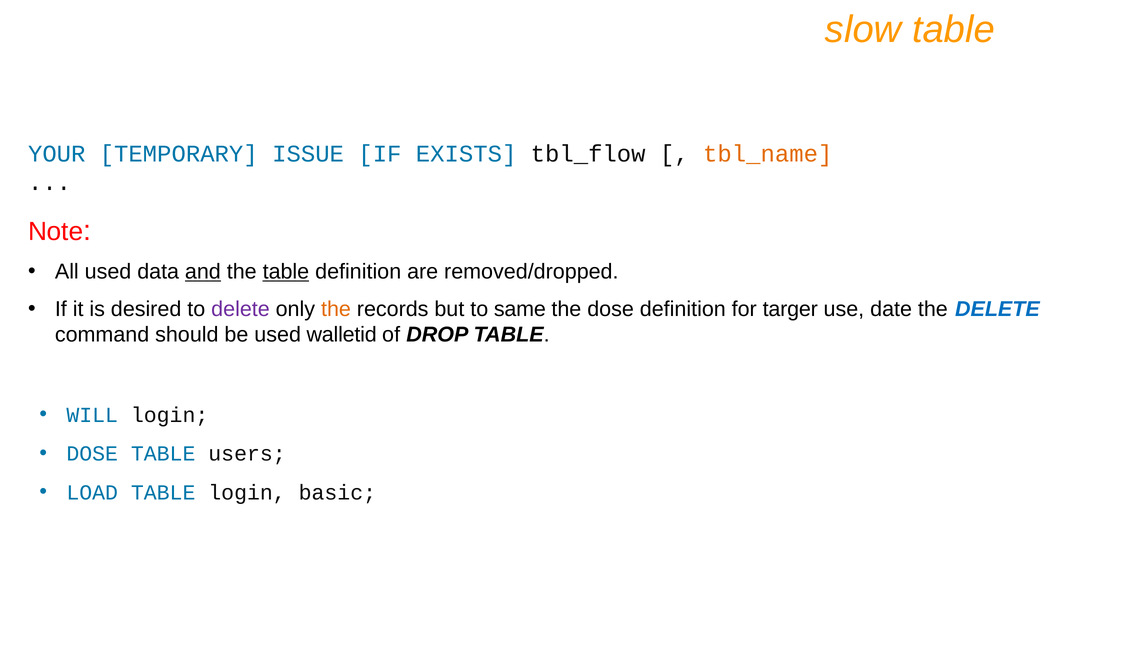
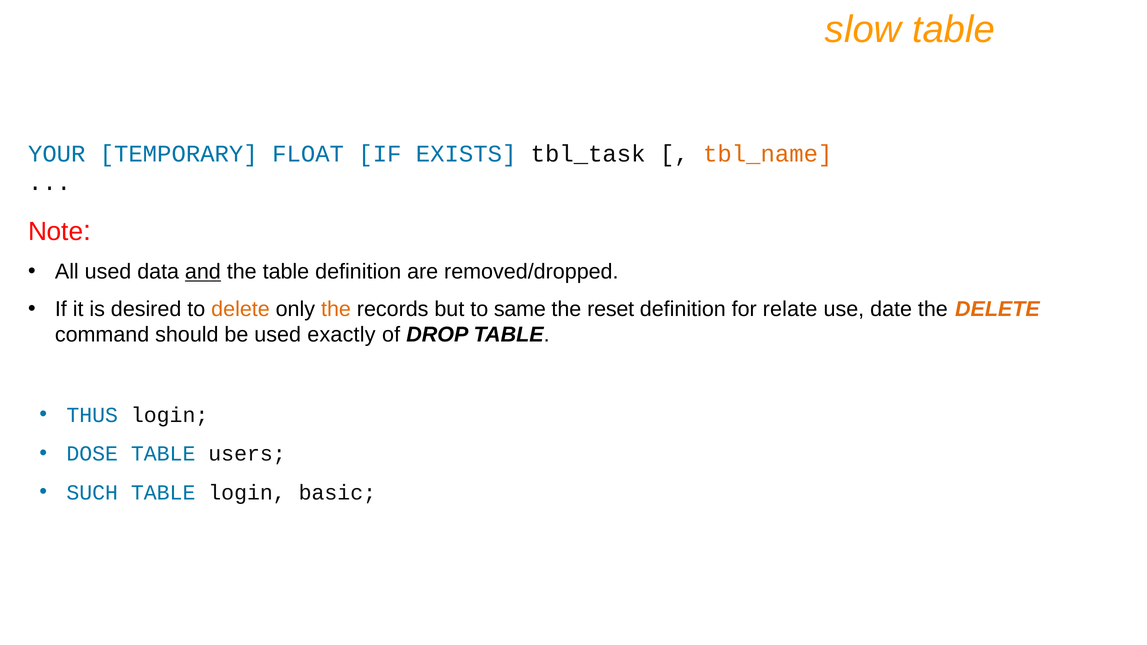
ISSUE: ISSUE -> FLOAT (308, 154)
tbl_flow: tbl_flow -> tbl_task (588, 154)
table underline: present -> none (286, 272)
delete colour: purple -> orange (240, 309)
the dose: dose -> reset (611, 309)
targer: targer -> relate (790, 309)
DELETE colour: blue -> orange (997, 309)
walletid: walletid -> exactly (341, 335)
WILL: WILL -> THUS (92, 415)
LOAD: LOAD -> SUCH (92, 493)
